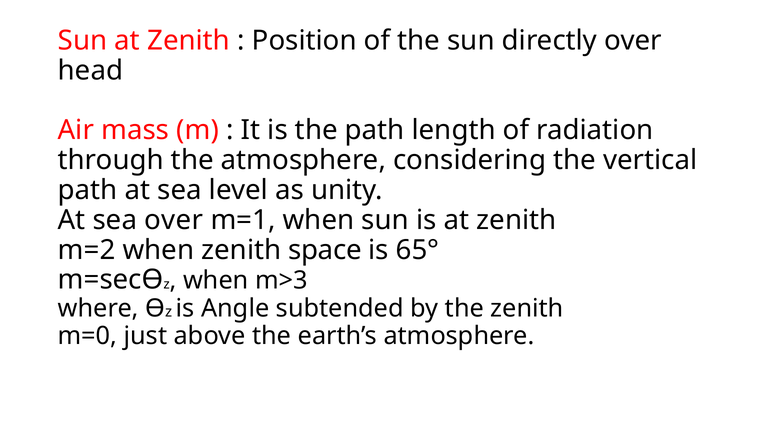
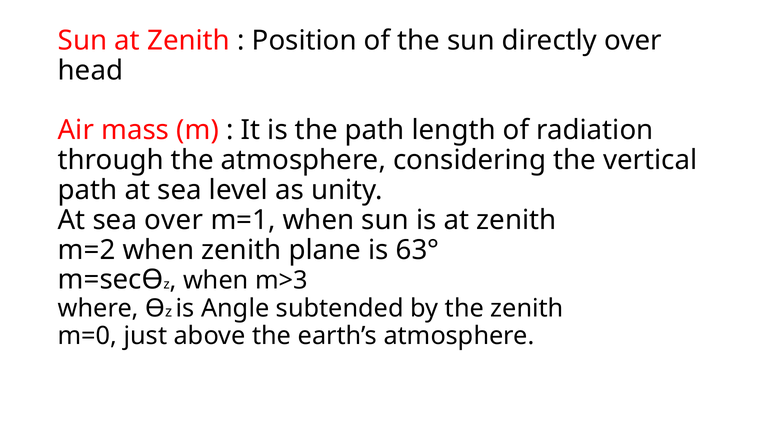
space: space -> plane (325, 250)
65°: 65° -> 63° (417, 250)
